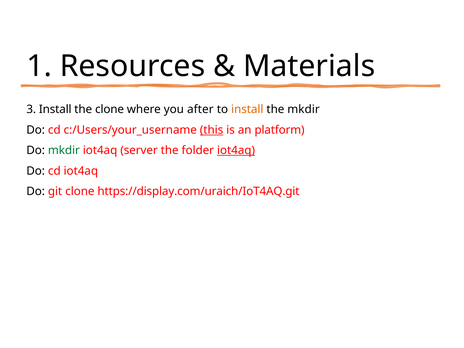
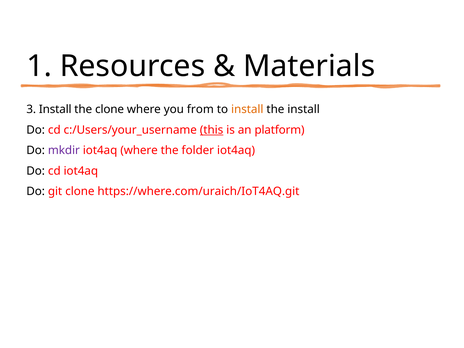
after: after -> from (200, 109)
the mkdir: mkdir -> install (304, 109)
mkdir colour: green -> purple (64, 150)
iot4aq server: server -> where (139, 150)
iot4aq underline: present -> none (236, 150)
https://display.com/uraich/IoT4AQ.git: https://display.com/uraich/IoT4AQ.git -> https://where.com/uraich/IoT4AQ.git (198, 191)
